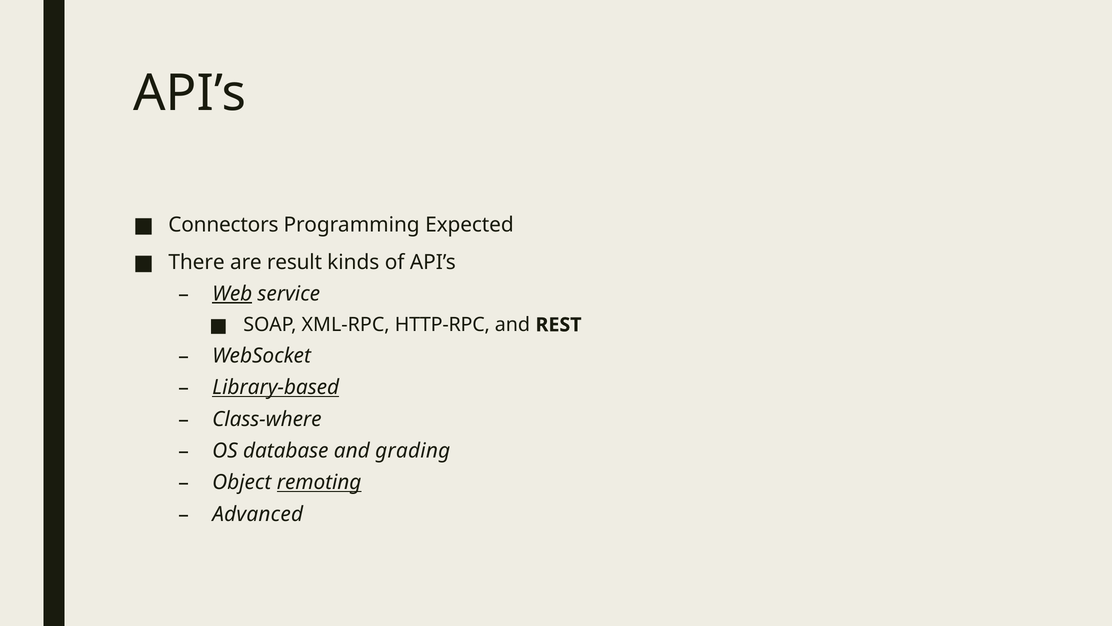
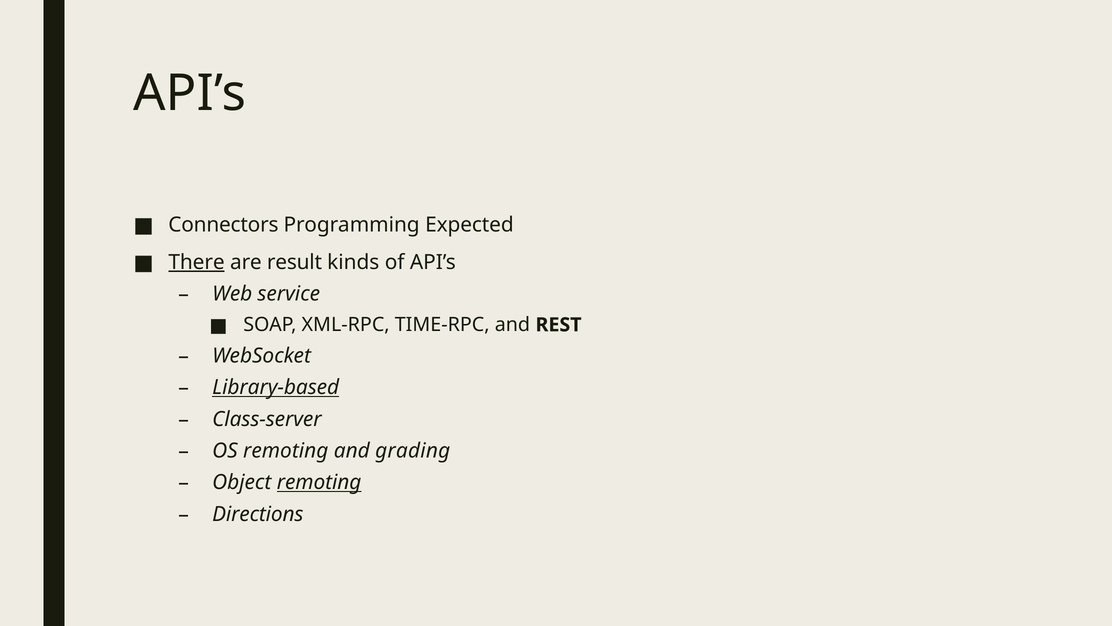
There underline: none -> present (197, 262)
Web underline: present -> none (232, 294)
HTTP-RPC: HTTP-RPC -> TIME-RPC (442, 325)
Class-where: Class-where -> Class-server (267, 419)
OS database: database -> remoting (286, 450)
Advanced: Advanced -> Directions (258, 514)
